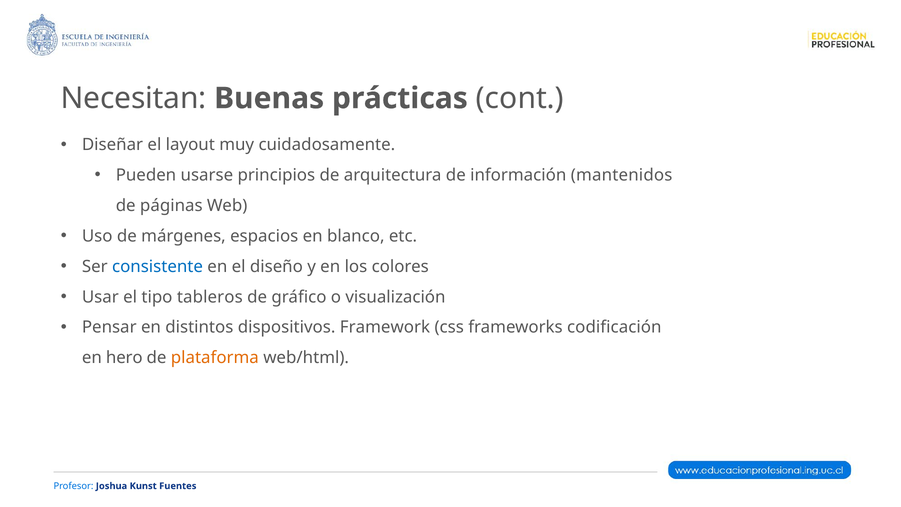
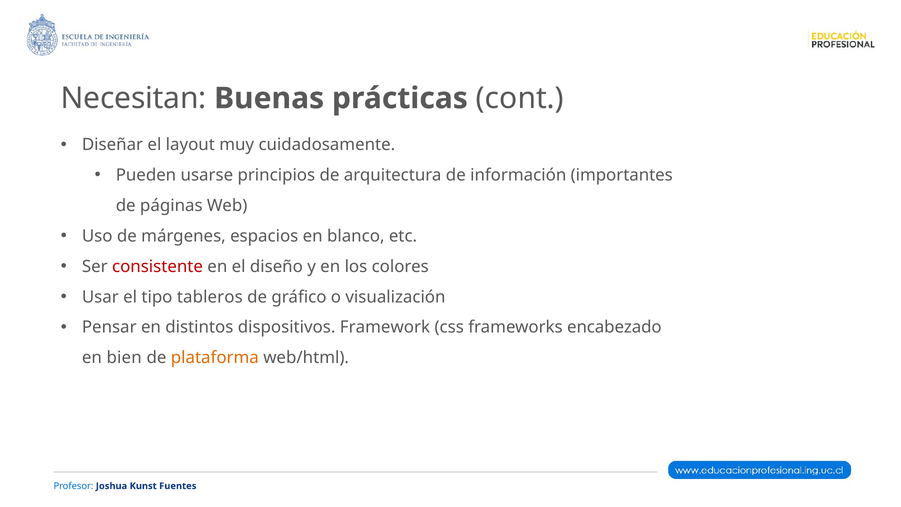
mantenidos: mantenidos -> importantes (622, 175)
consistente colour: blue -> red (158, 266)
codificación: codificación -> encabezado (614, 327)
hero: hero -> bien (124, 358)
